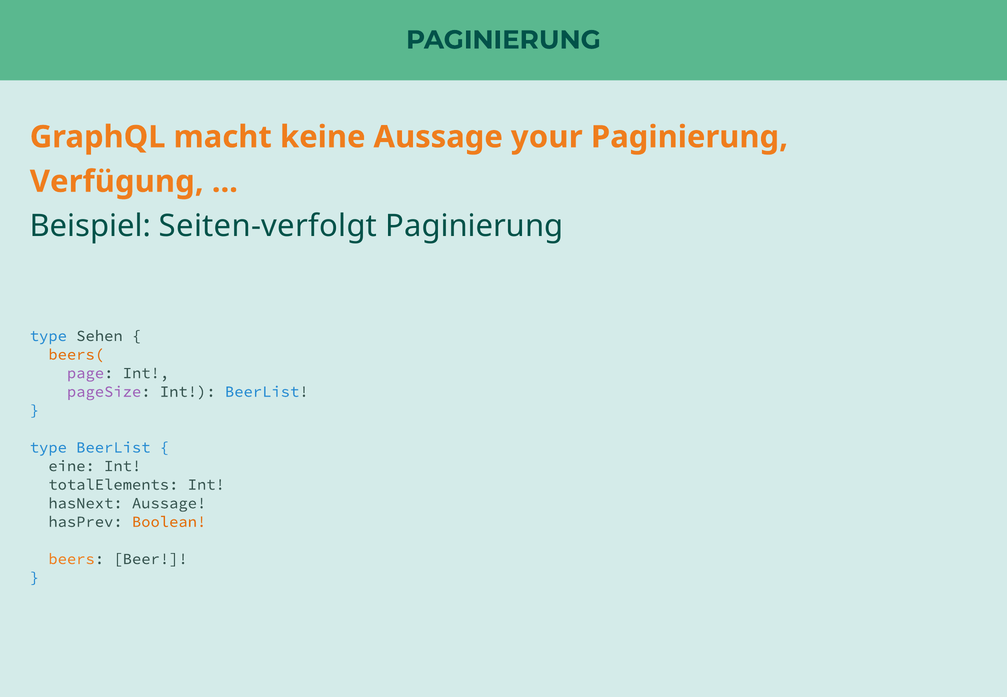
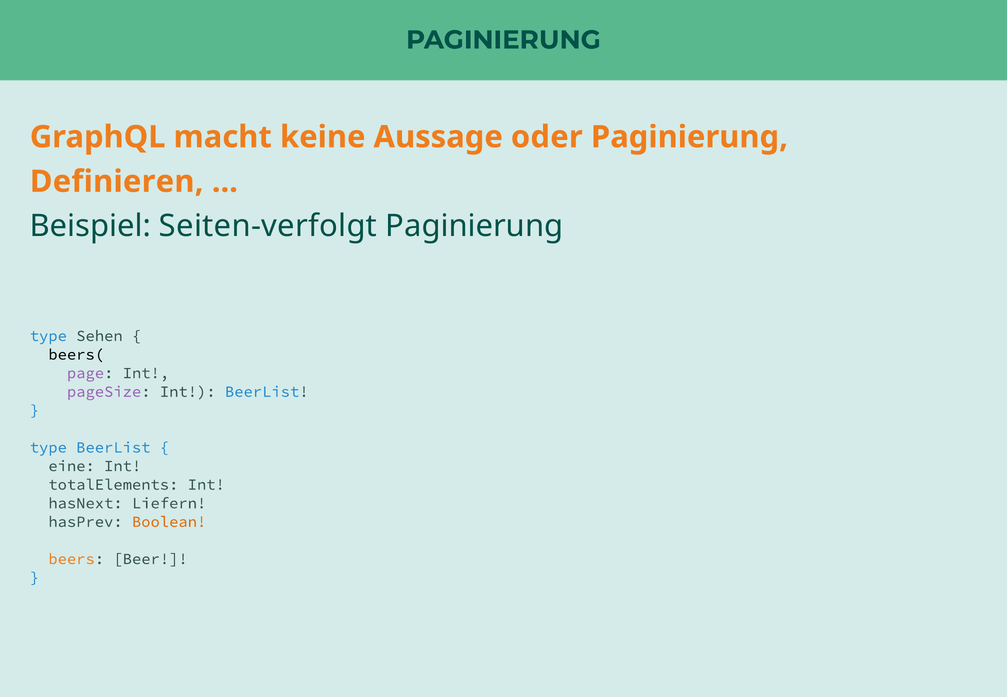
your: your -> oder (547, 137)
Verfügung: Verfügung -> Definieren (117, 182)
beers( colour: orange -> black (76, 355)
hasNext Aussage: Aussage -> Liefern (169, 503)
